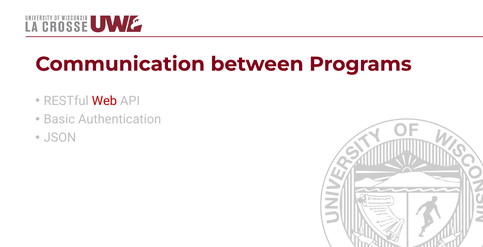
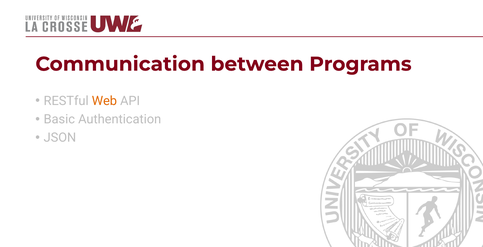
Web colour: red -> orange (104, 101)
